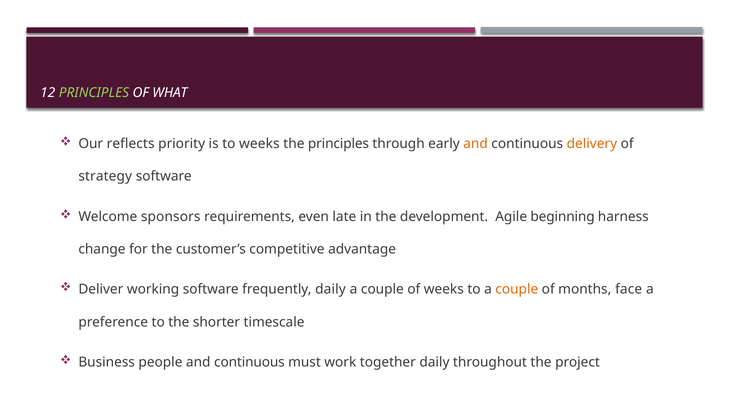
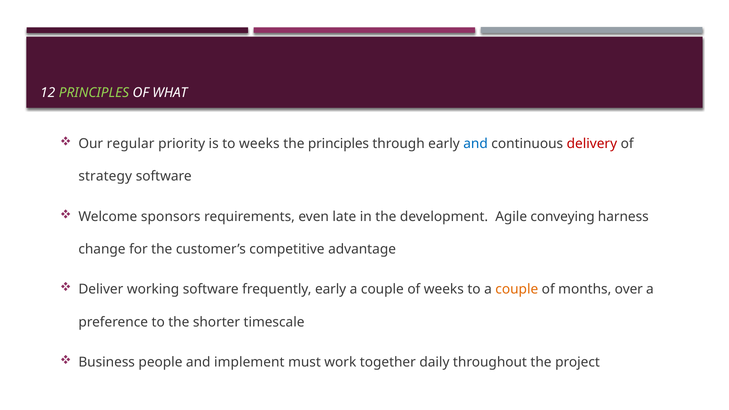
reflects: reflects -> regular (131, 144)
and colour: orange -> blue (476, 144)
delivery colour: orange -> red (592, 144)
beginning: beginning -> conveying (563, 217)
frequently daily: daily -> early (331, 289)
face: face -> over (629, 289)
people and continuous: continuous -> implement (249, 362)
